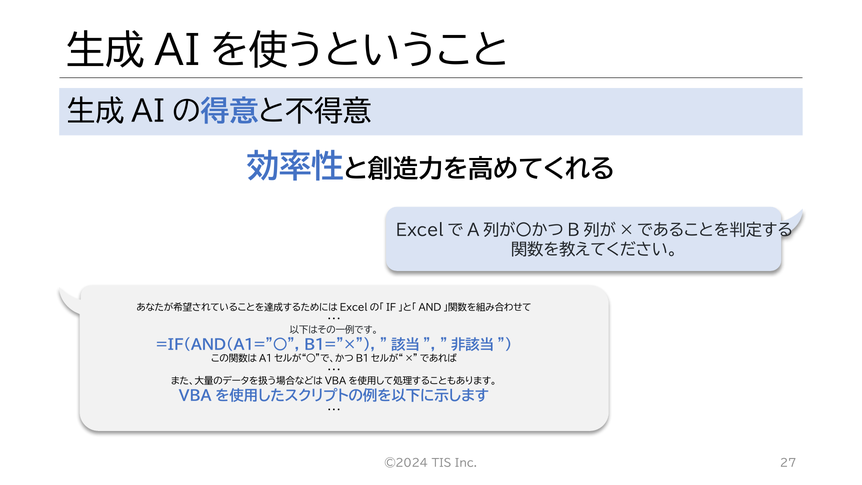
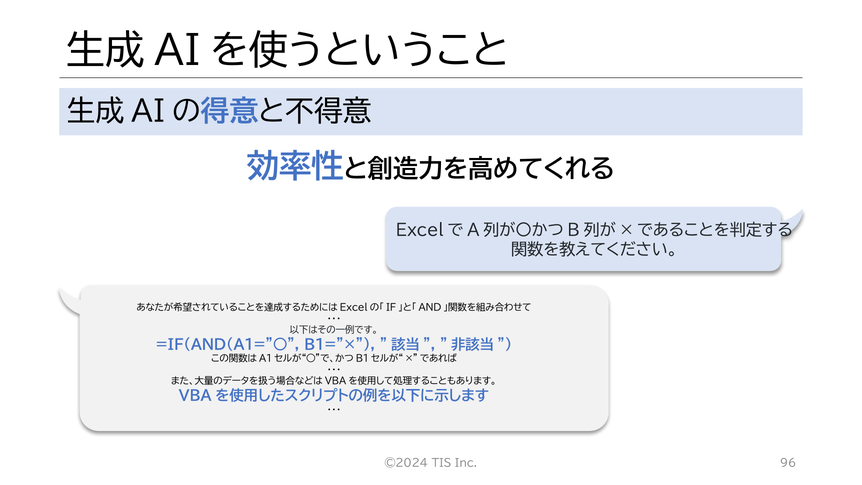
27: 27 -> 96 (788, 463)
